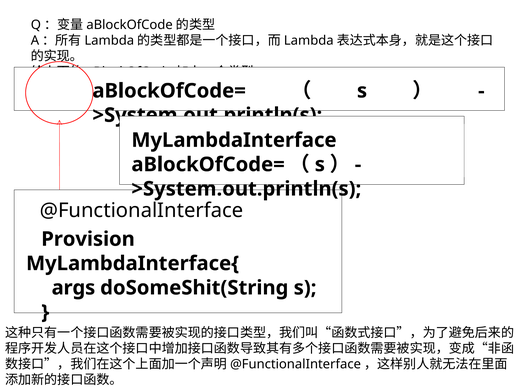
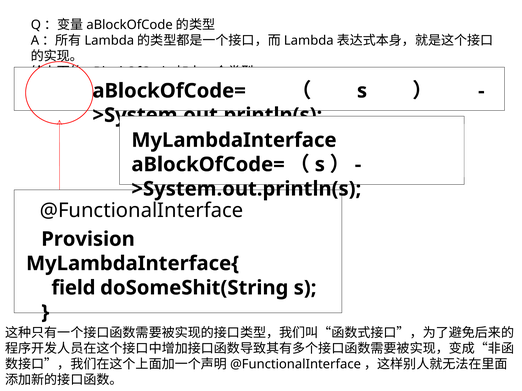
args: args -> field (73, 288)
